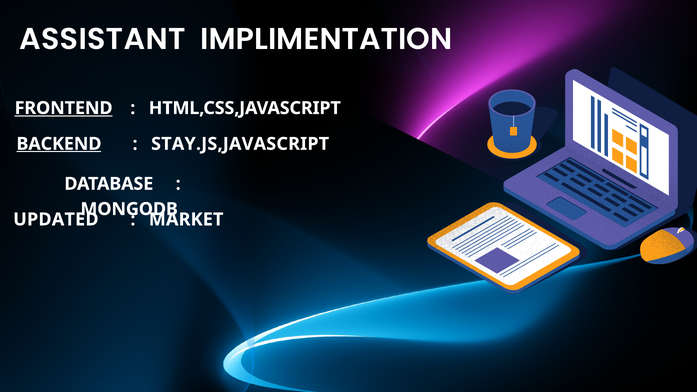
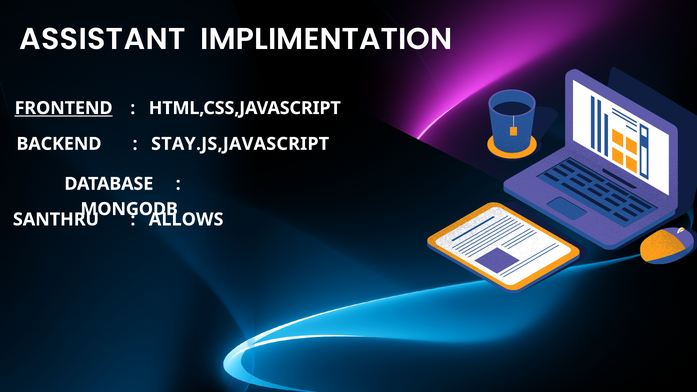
BACKEND underline: present -> none (59, 144)
UPDATED: UPDATED -> SANTHRU (56, 219)
MARKET: MARKET -> ALLOWS (186, 219)
